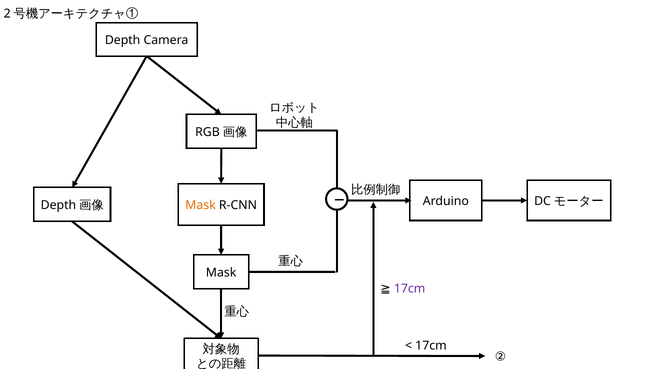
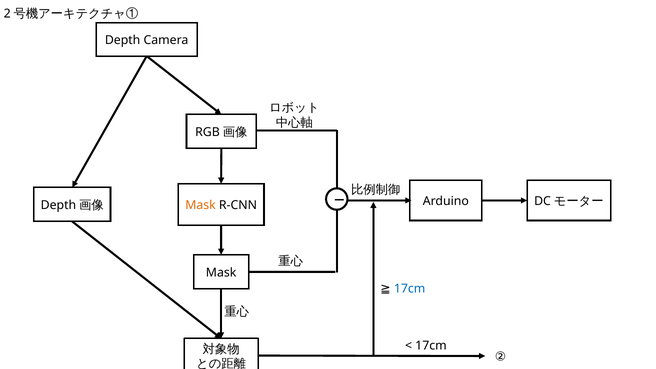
17cm colour: purple -> blue (410, 289)
